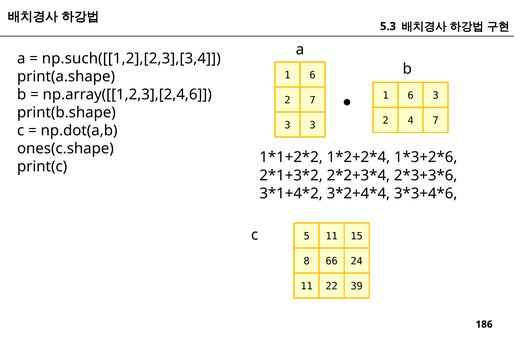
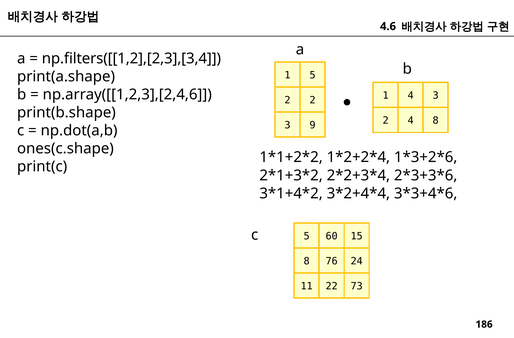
5.3: 5.3 -> 4.6 (388, 26)
np.such([[1,2],[2,3],[3,4: np.such([[1,2],[2,3],[3,4 -> np.filters([[1,2],[2,3],[3,4 (131, 58)
6: 6 -> 5 (313, 75)
6: 6 -> 4 (411, 96)
2 7: 7 -> 2 (313, 100)
4 7: 7 -> 8 (436, 121)
3 3: 3 -> 9 (313, 125)
5 11: 11 -> 60 (332, 236)
66: 66 -> 76 (332, 261)
39: 39 -> 73 (357, 286)
